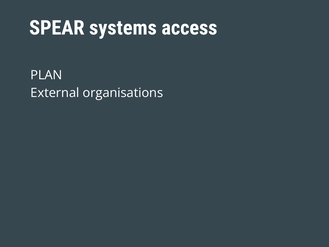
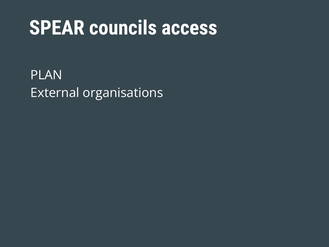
systems: systems -> councils (123, 28)
